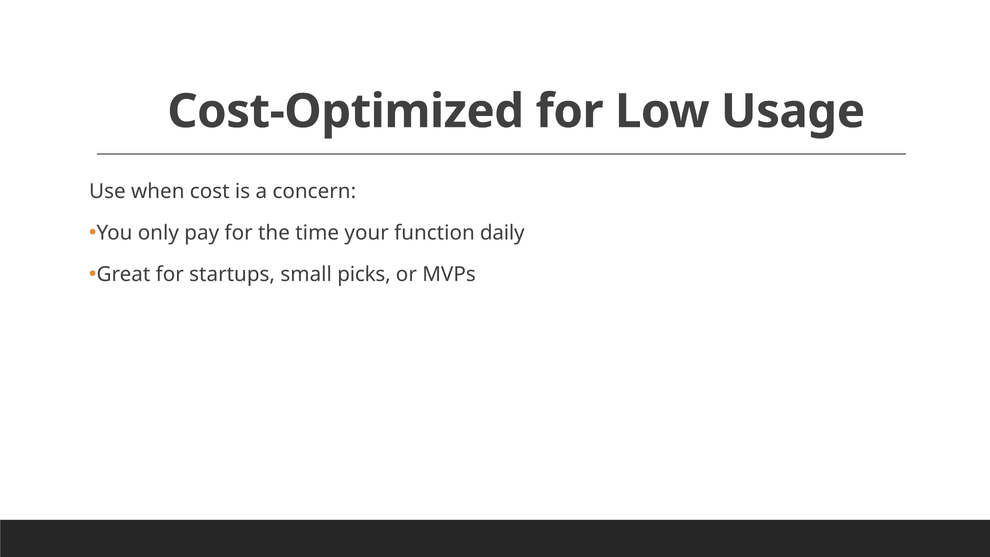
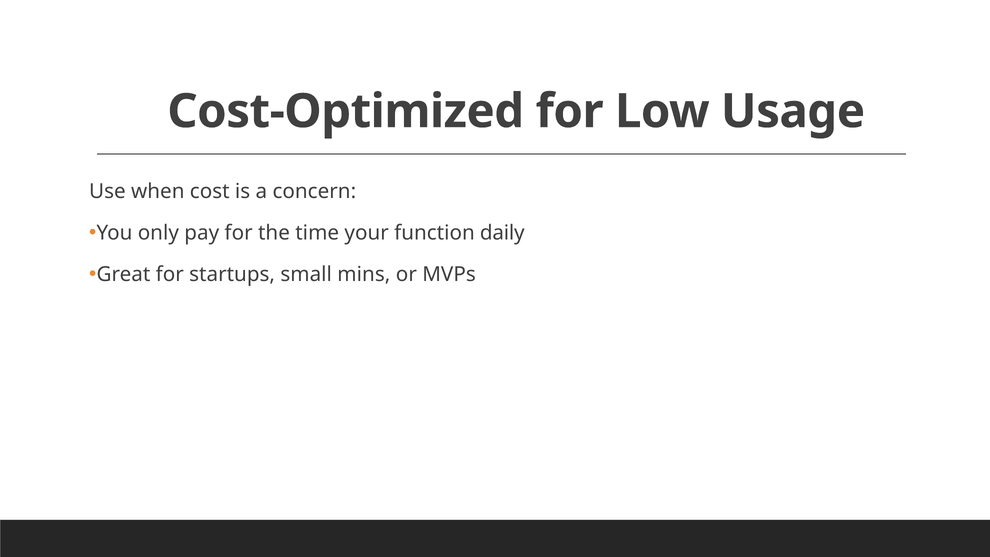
picks: picks -> mins (364, 274)
